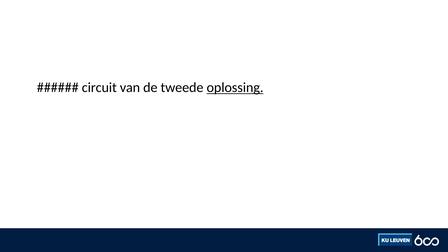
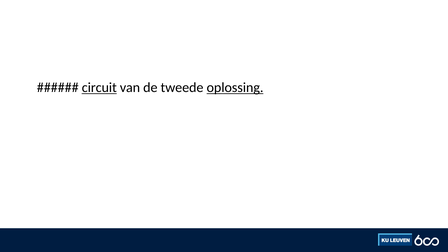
circuit underline: none -> present (99, 88)
